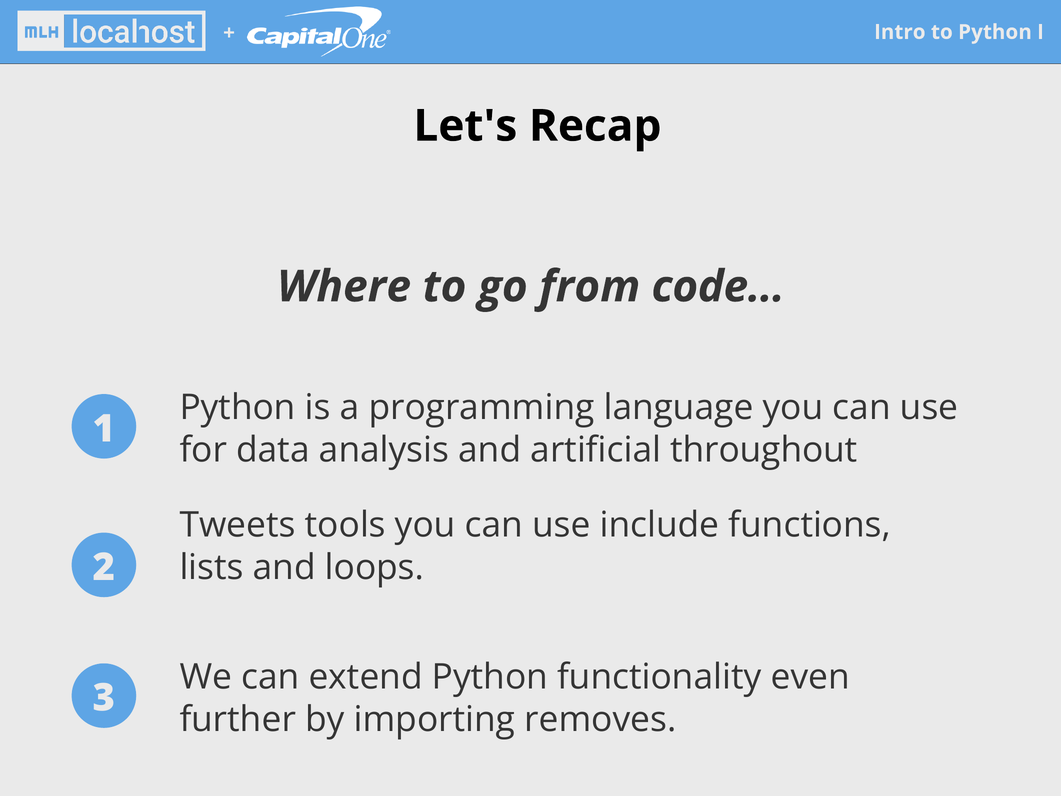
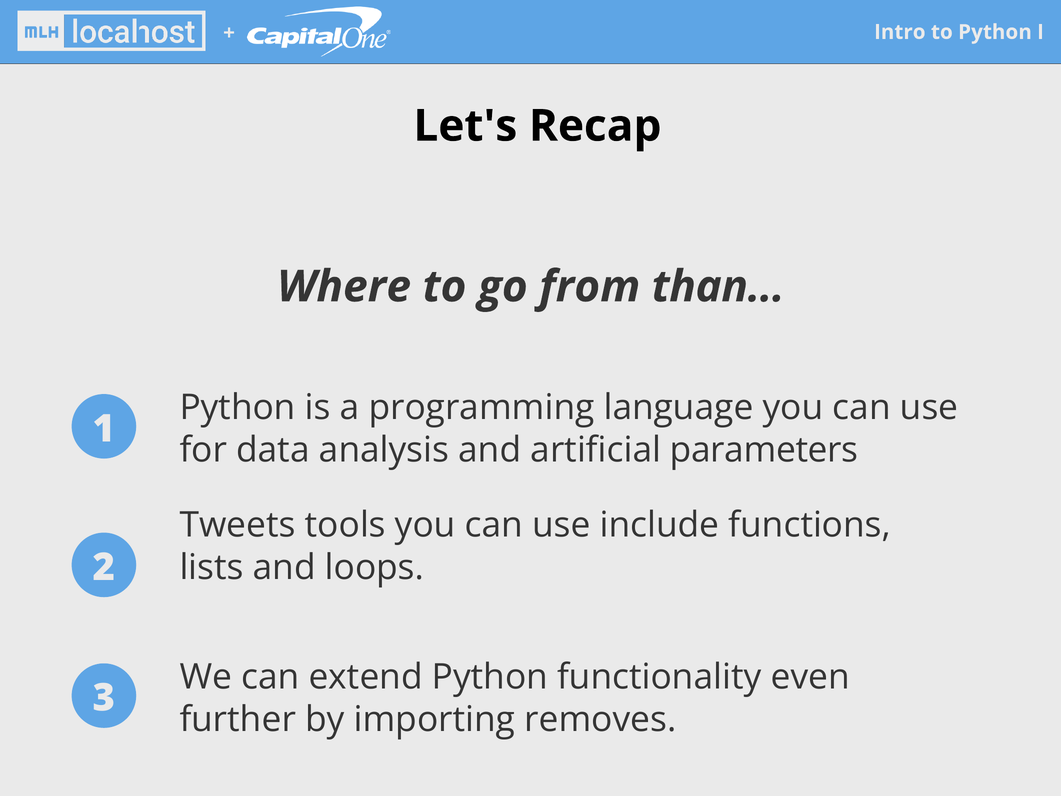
code: code -> than (718, 287)
throughout: throughout -> parameters (764, 450)
